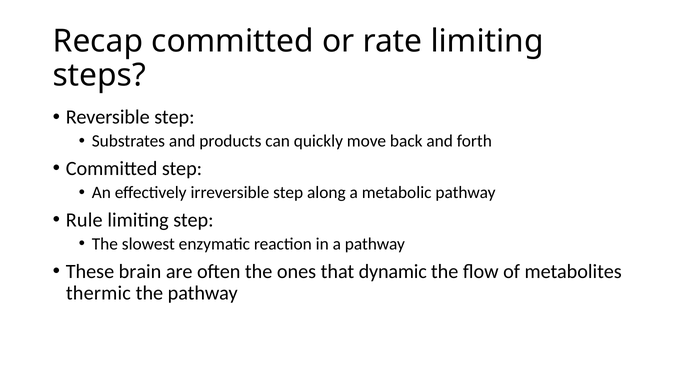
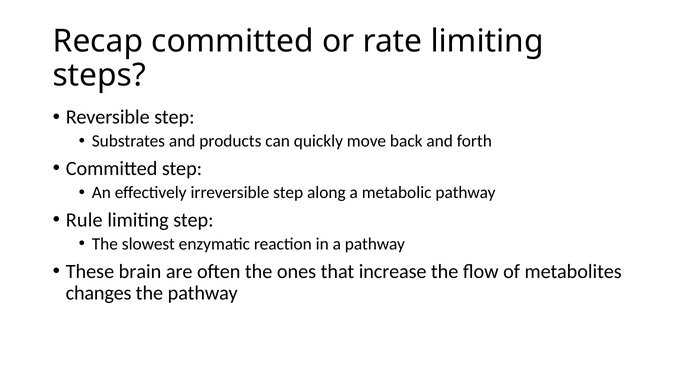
dynamic: dynamic -> increase (393, 271)
thermic: thermic -> changes (99, 293)
